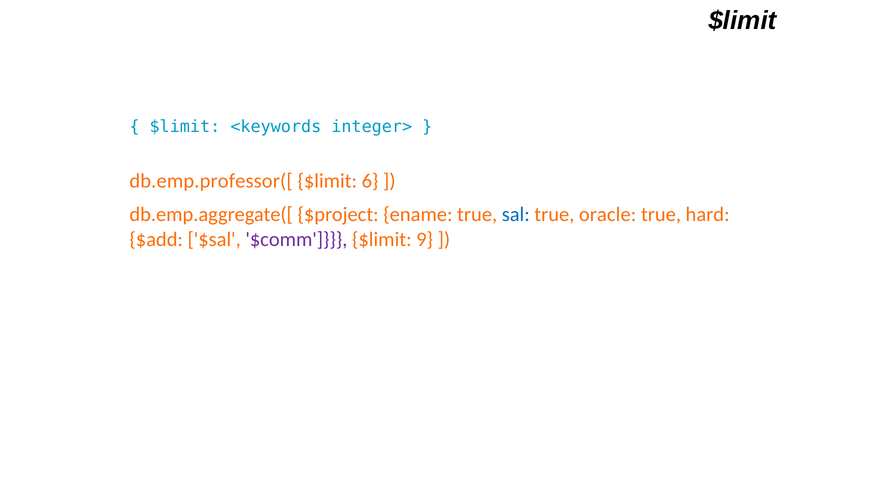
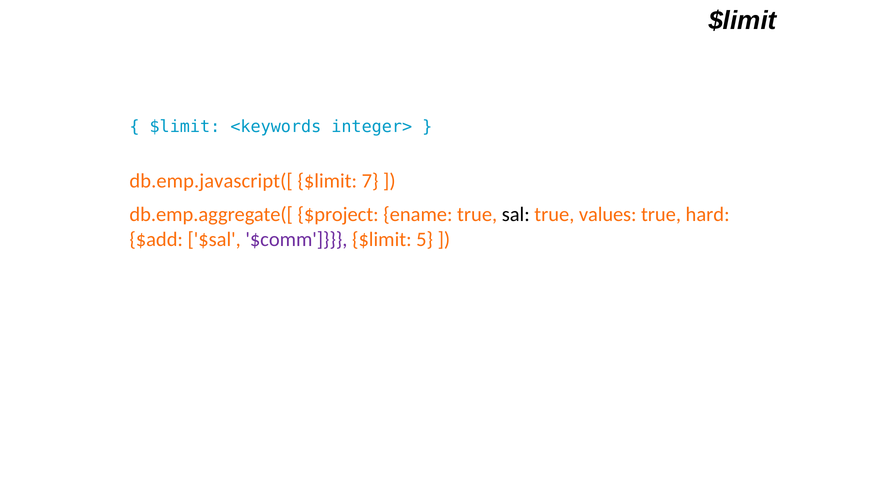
db.emp.professor([: db.emp.professor([ -> db.emp.javascript([ (211, 181)
6: 6 -> 7 (370, 181)
sal colour: blue -> black (516, 214)
oracle: oracle -> values (608, 214)
9: 9 -> 5 (425, 239)
